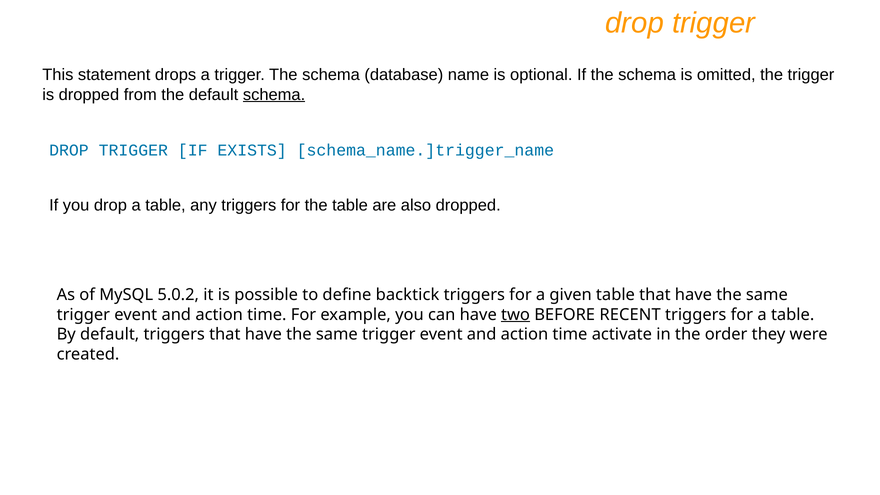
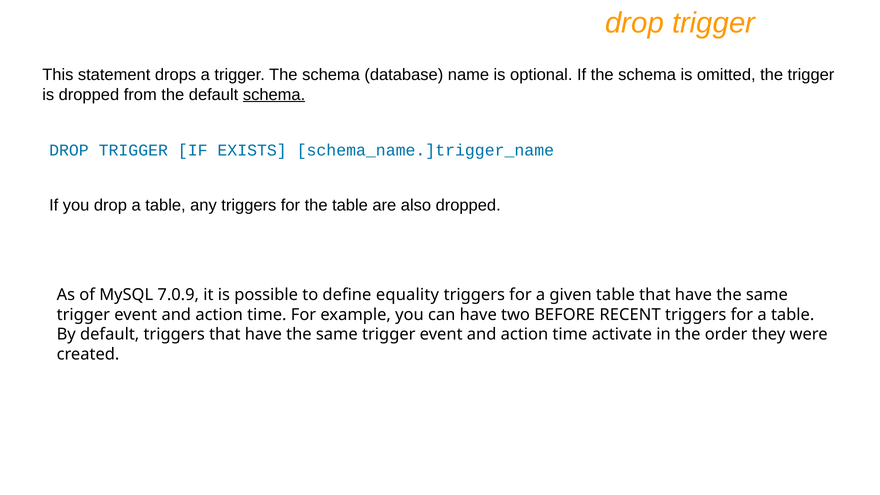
5.0.2: 5.0.2 -> 7.0.9 (178, 295)
backtick: backtick -> equality (407, 295)
two underline: present -> none (516, 315)
